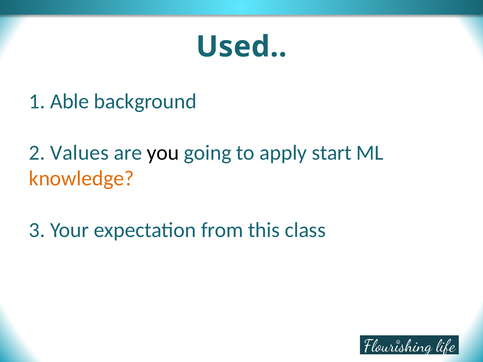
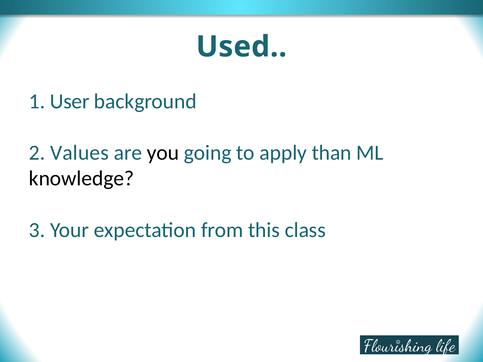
Able: Able -> User (70, 101)
start: start -> than (332, 153)
knowledge colour: orange -> black (82, 179)
